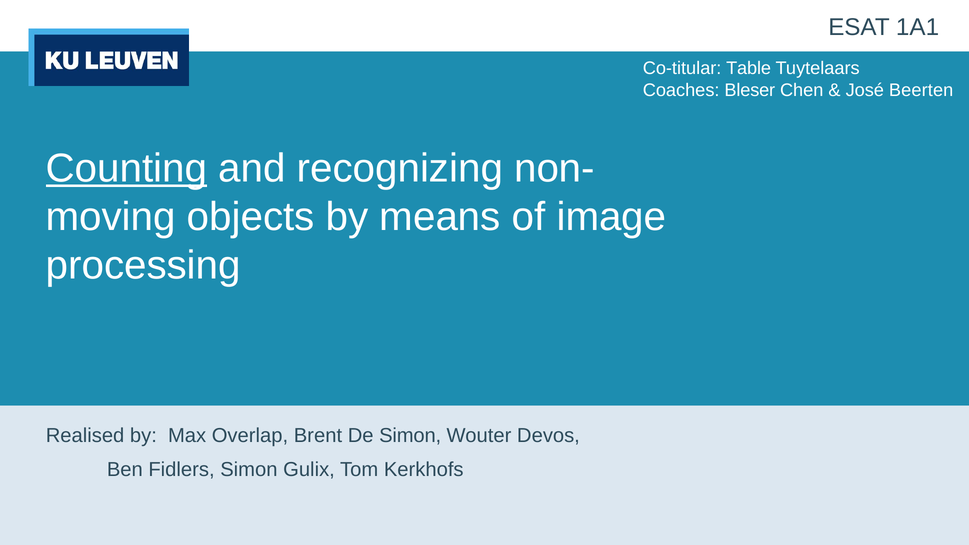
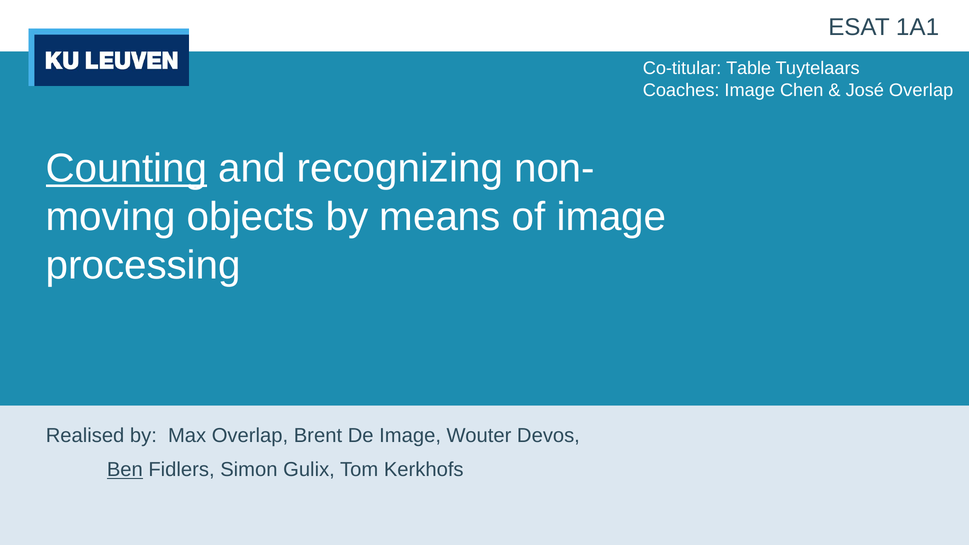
Coaches Bleser: Bleser -> Image (750, 90)
José Beerten: Beerten -> Overlap (921, 90)
De Simon: Simon -> Image (410, 436)
Ben underline: none -> present (125, 470)
